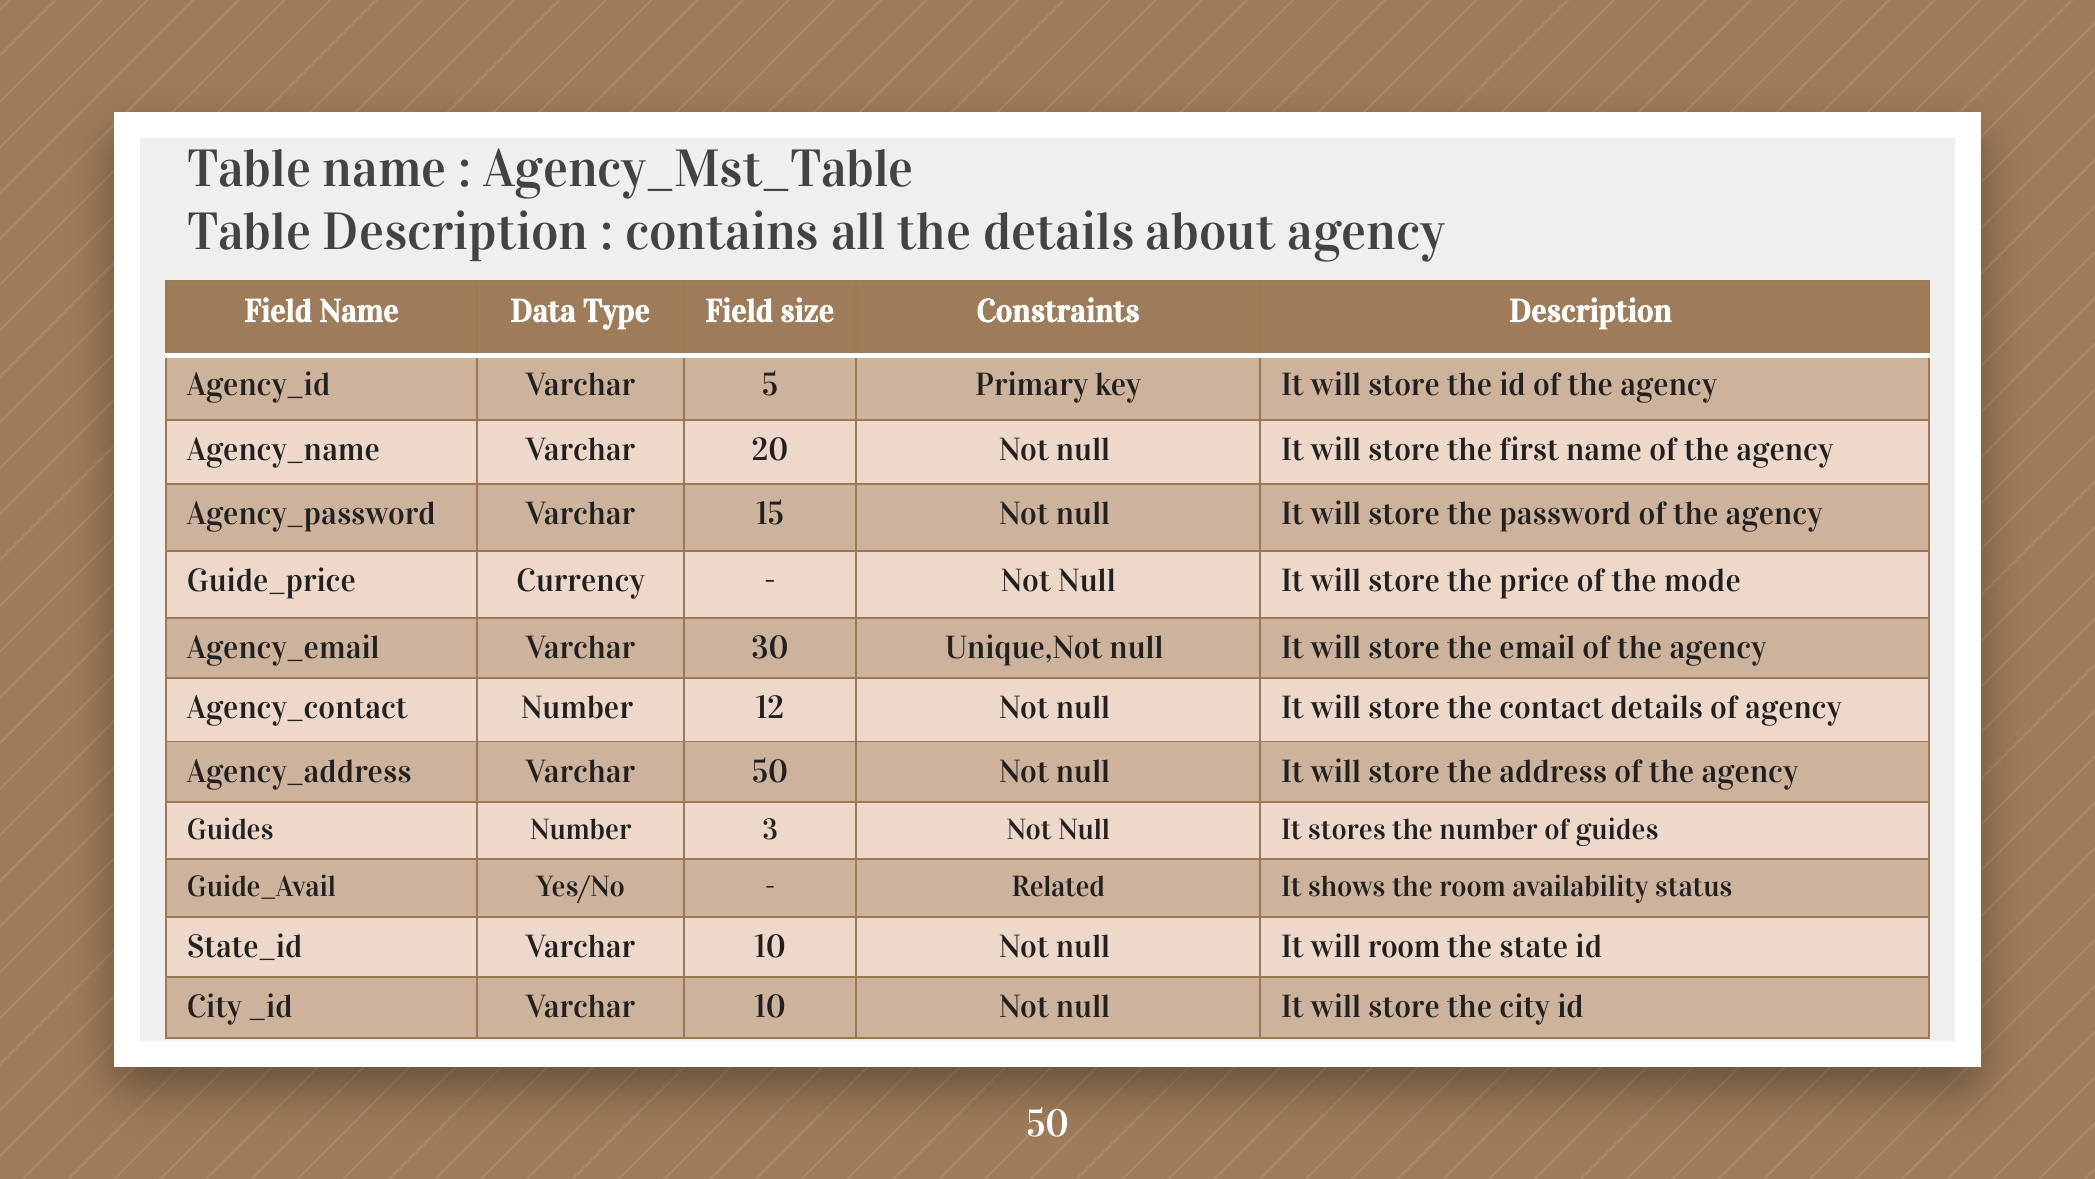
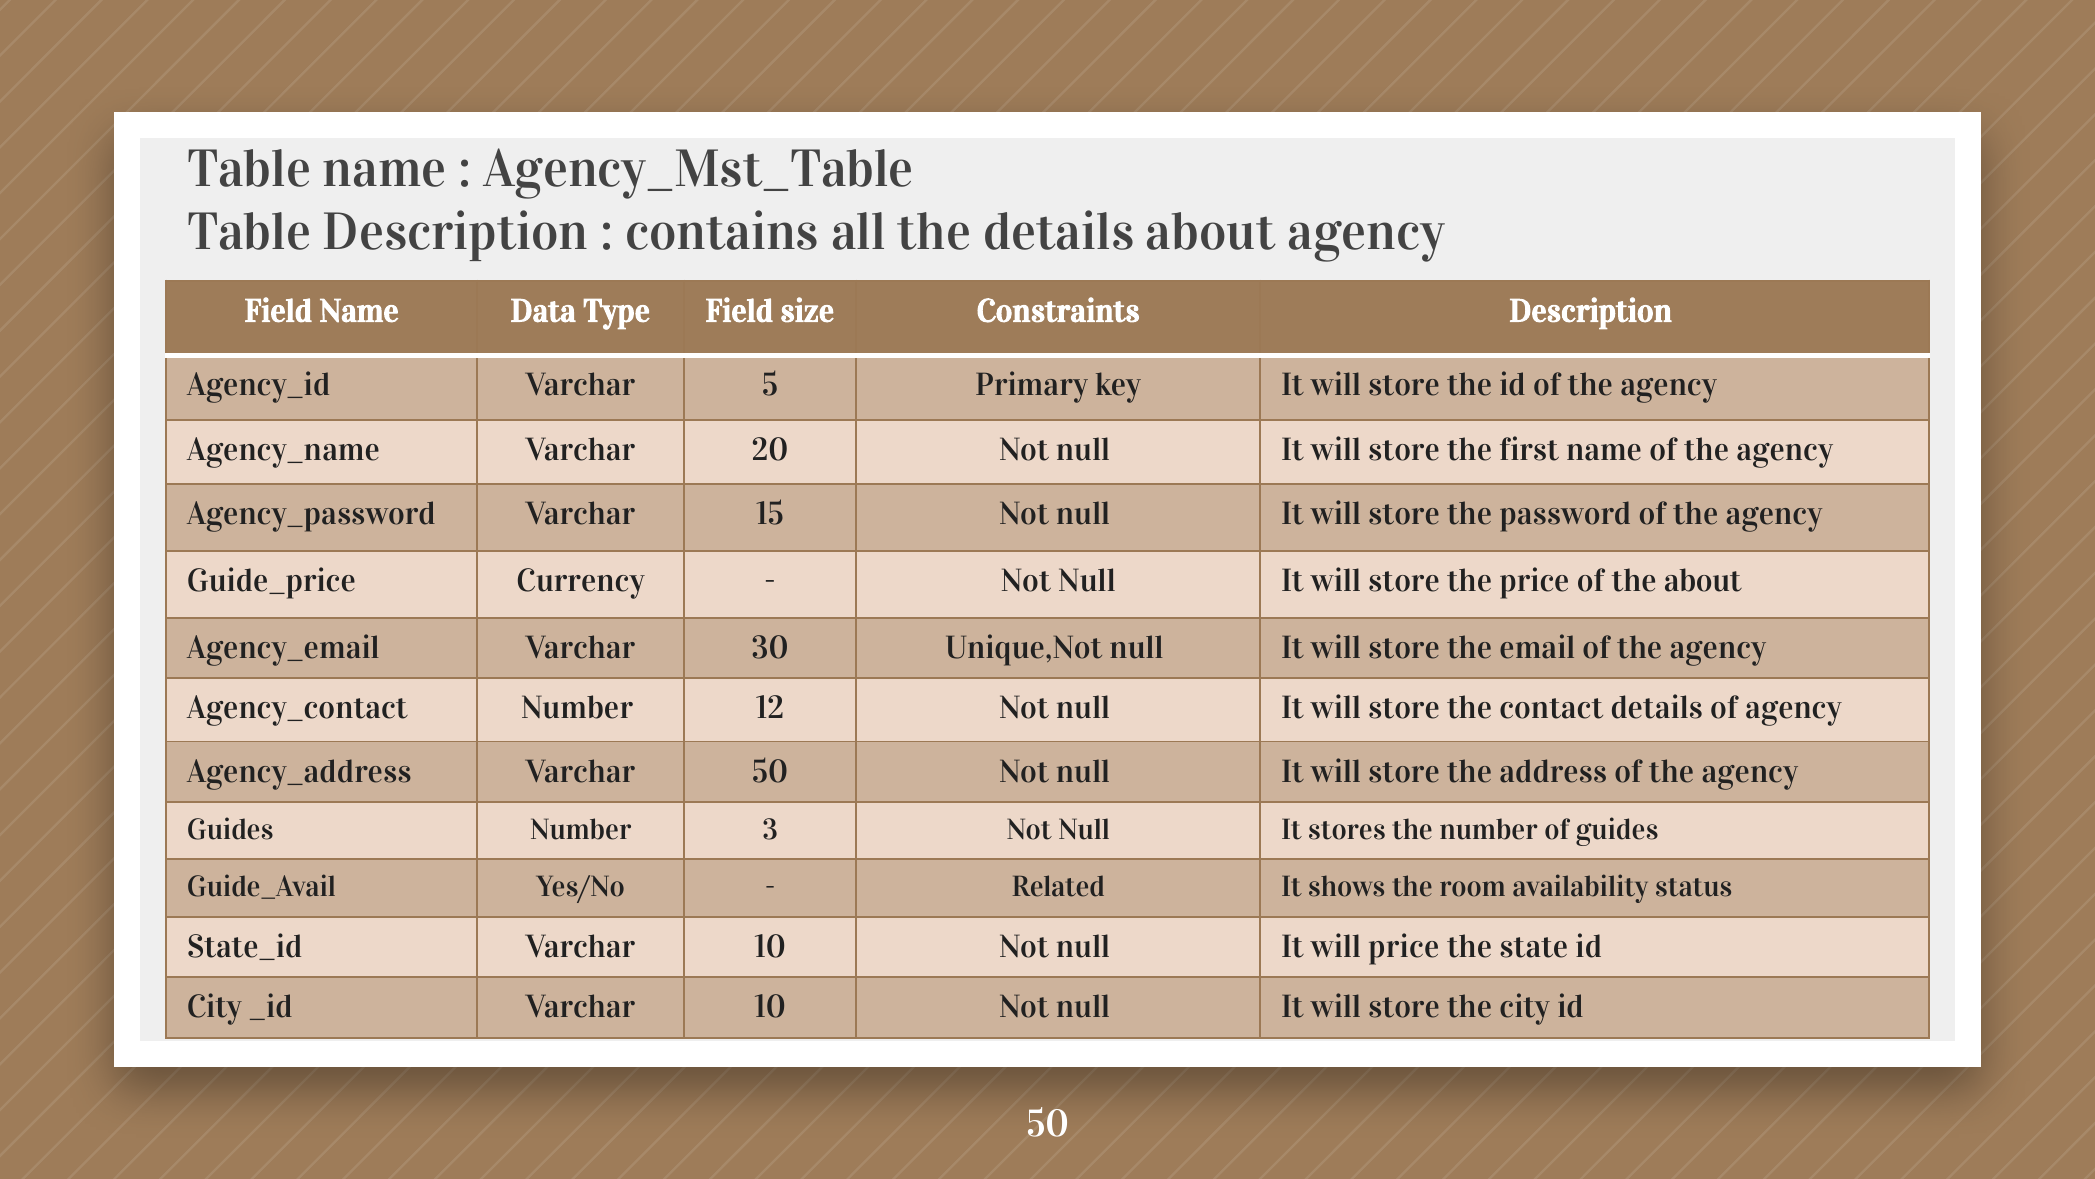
the mode: mode -> about (1703, 581)
will room: room -> price (1404, 947)
